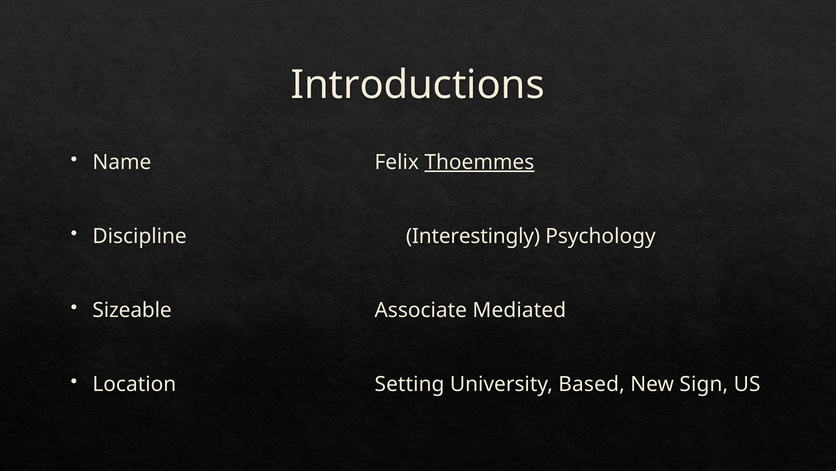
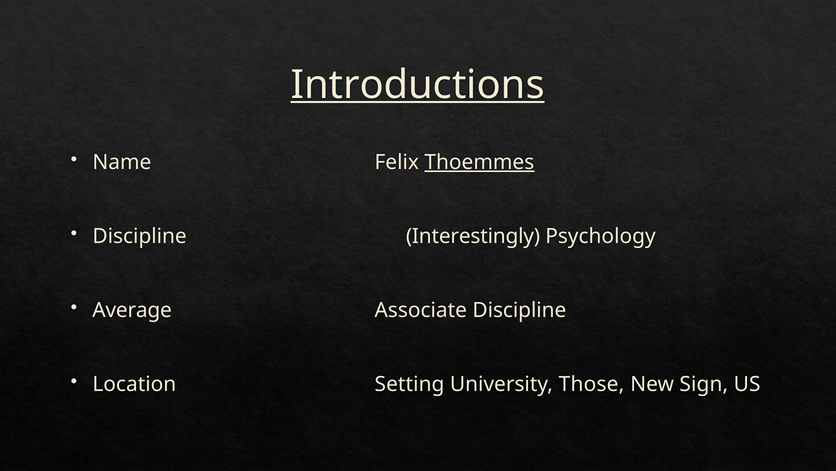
Introductions underline: none -> present (418, 85)
Sizeable: Sizeable -> Average (132, 310)
Associate Mediated: Mediated -> Discipline (519, 310)
Based: Based -> Those (592, 384)
